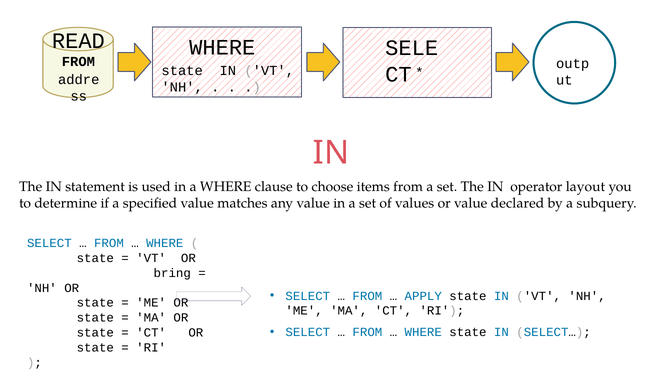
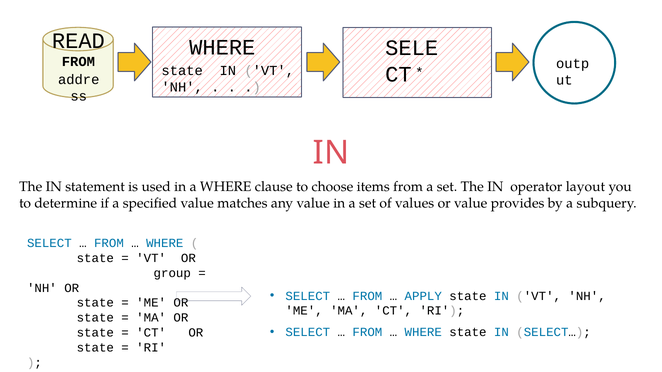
declared: declared -> provides (518, 204)
bring: bring -> group (172, 273)
